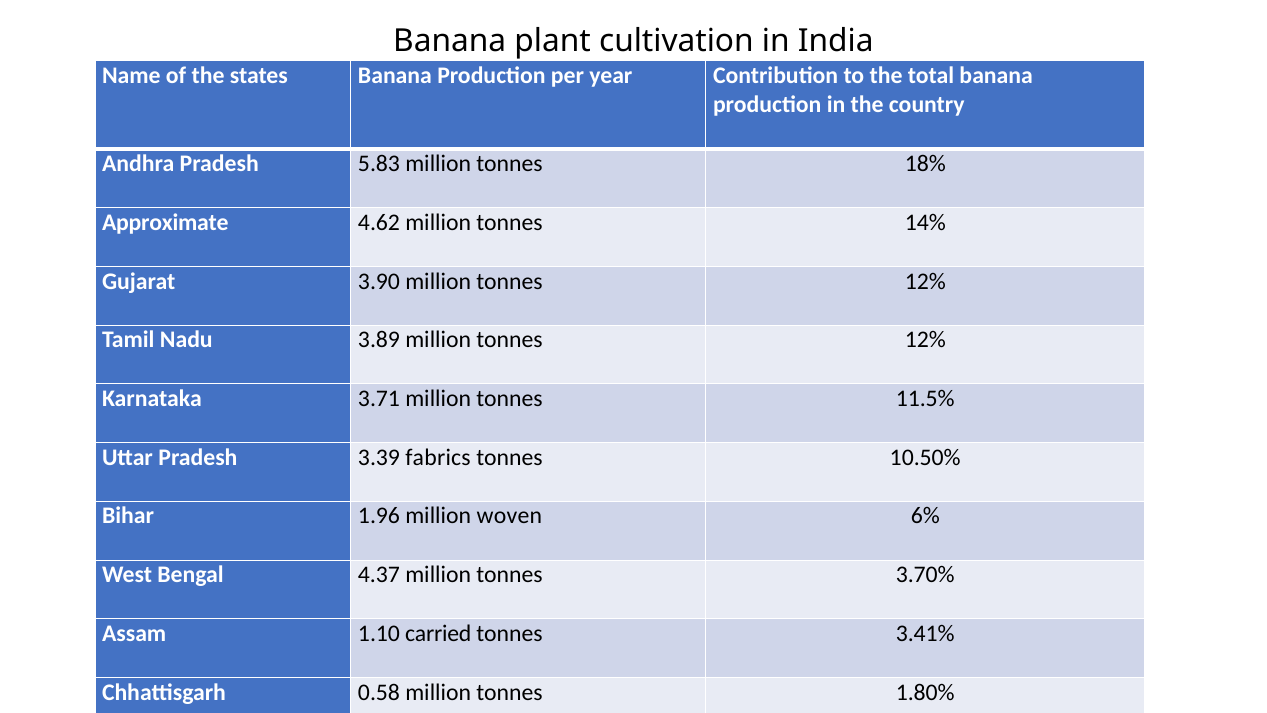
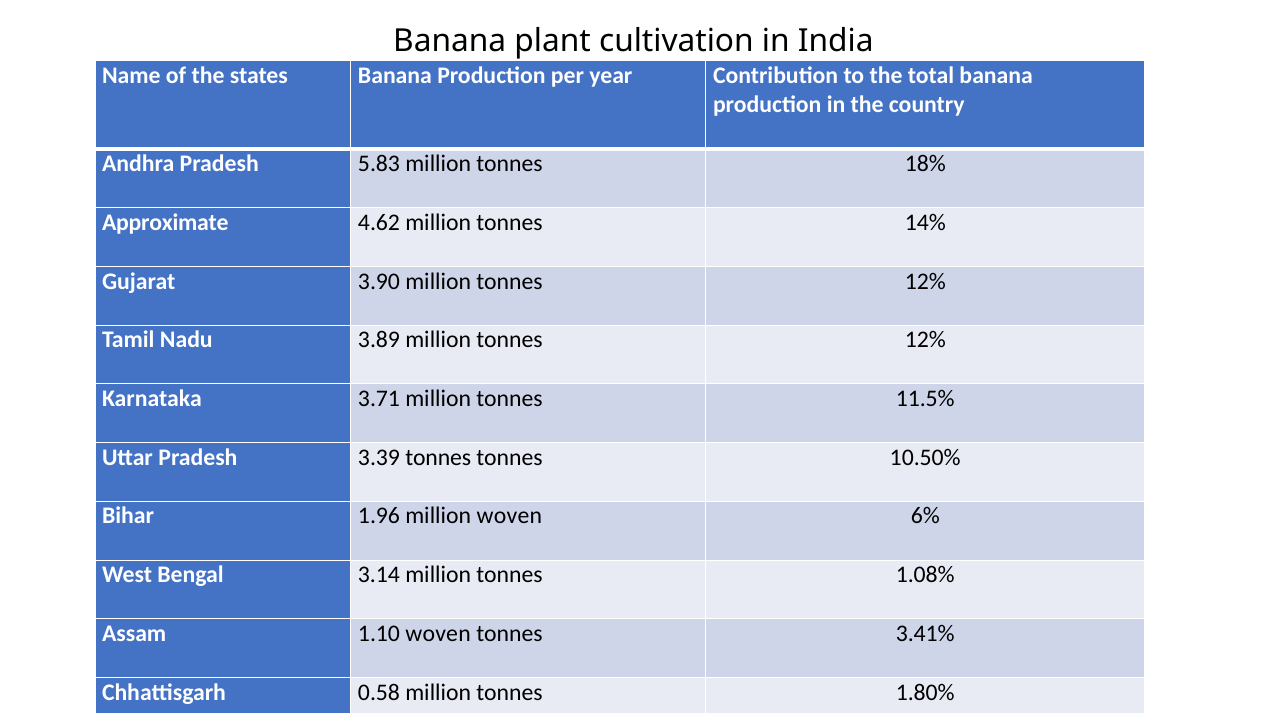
3.39 fabrics: fabrics -> tonnes (438, 457)
4.37: 4.37 -> 3.14 (379, 575)
3.70%: 3.70% -> 1.08% (925, 575)
1.10 carried: carried -> woven (438, 633)
